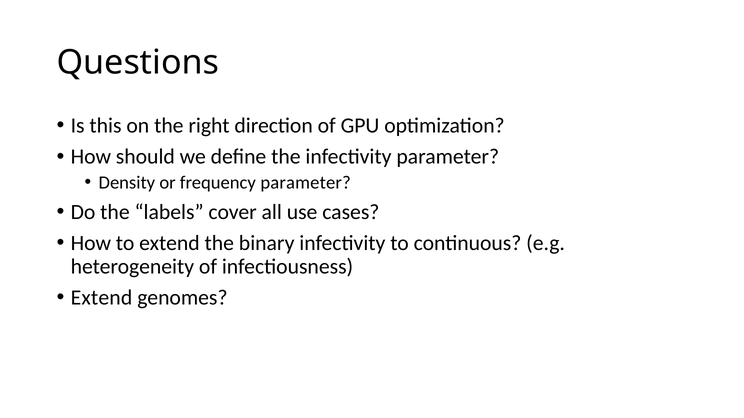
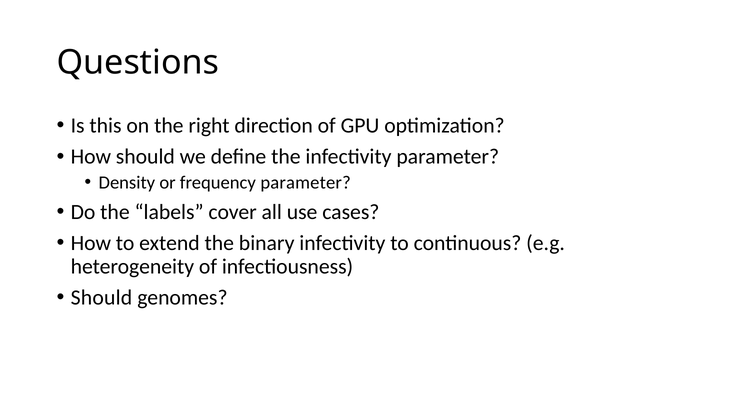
Extend: Extend -> Should (101, 298)
